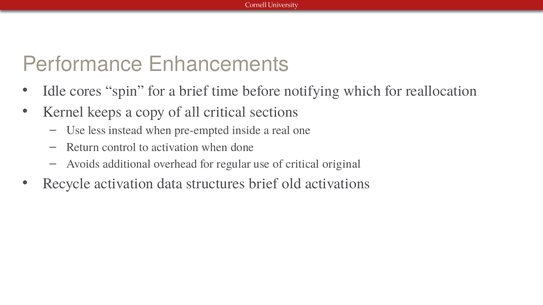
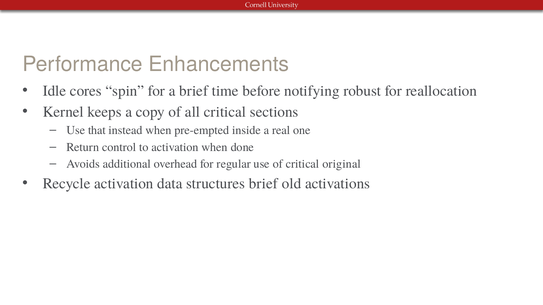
which: which -> robust (362, 91)
less: less -> that (97, 131)
